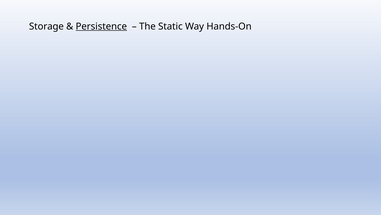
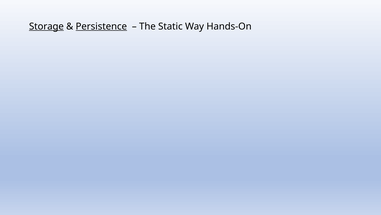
Storage underline: none -> present (46, 26)
